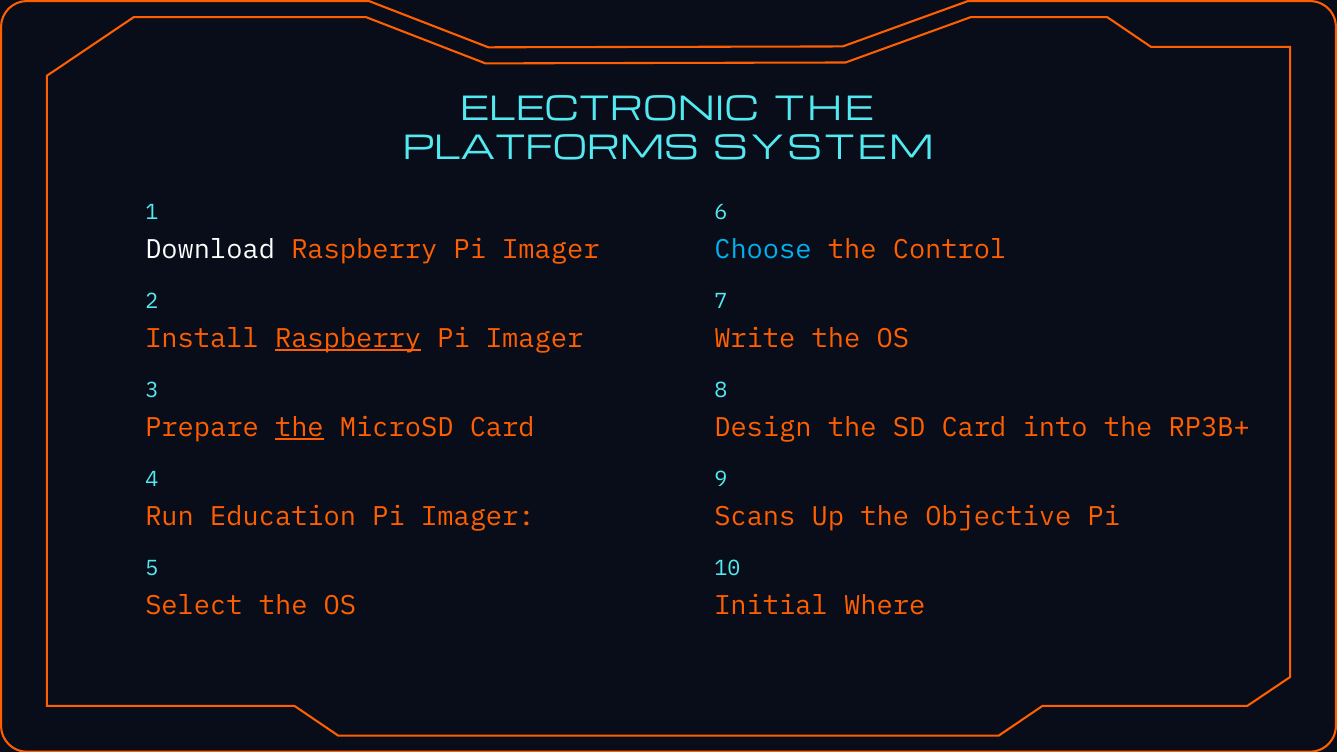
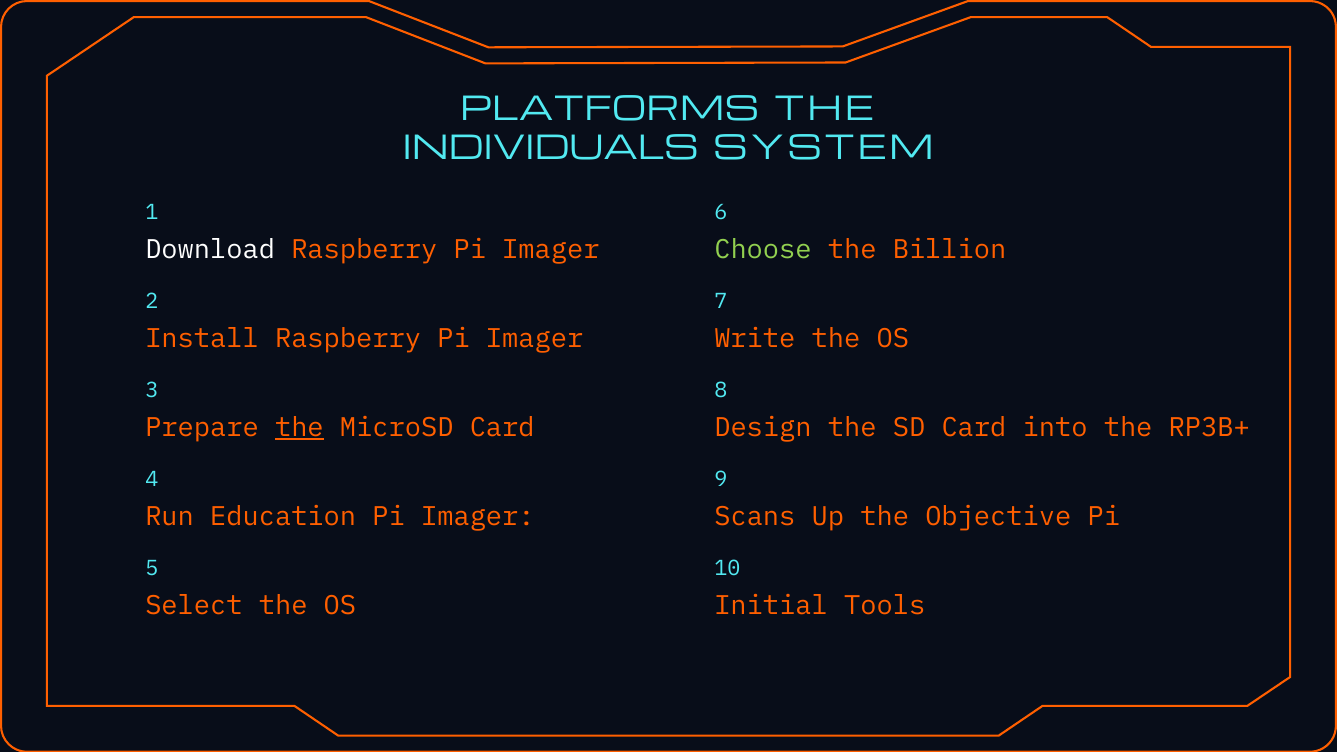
ELECTRONIC: ELECTRONIC -> PLATFORMS (609, 109)
PLATFORMS: PLATFORMS -> INDIVIDUALS (551, 149)
Choose colour: light blue -> light green (763, 249)
Control: Control -> Billion (950, 249)
Raspberry underline: present -> none (348, 338)
Where: Where -> Tools (885, 606)
